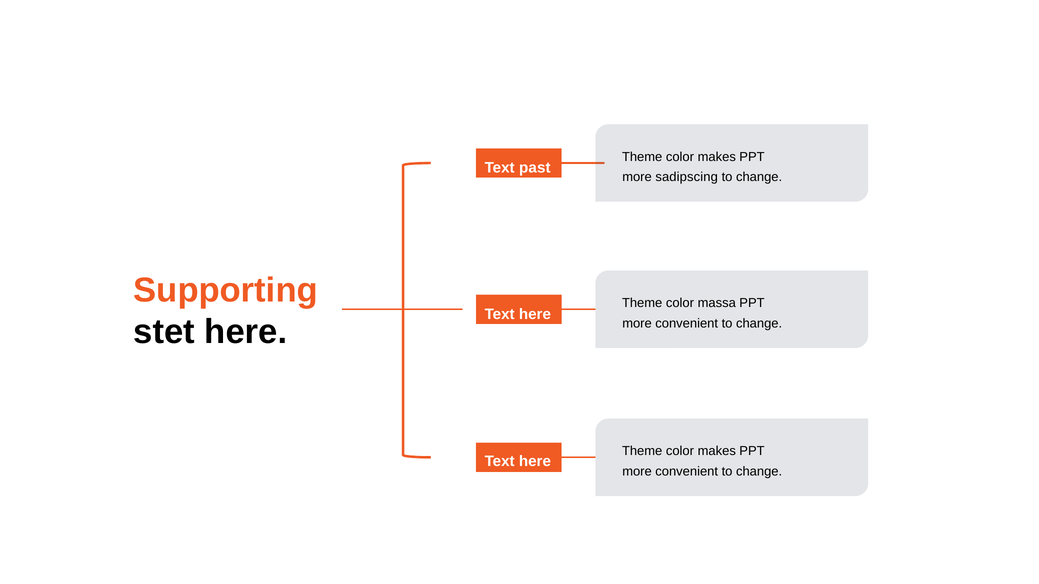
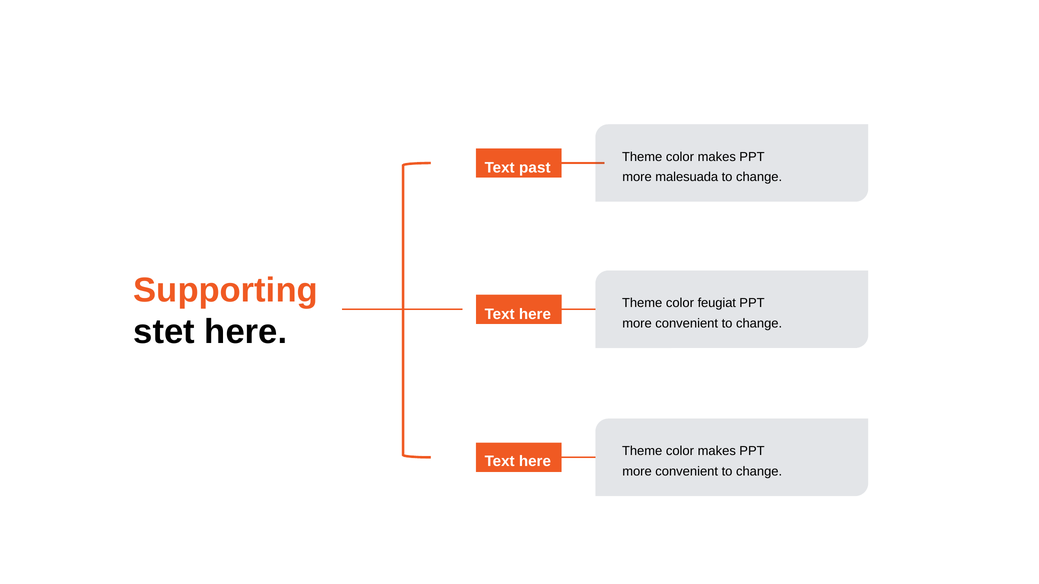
sadipscing: sadipscing -> malesuada (687, 177)
massa: massa -> feugiat (717, 303)
